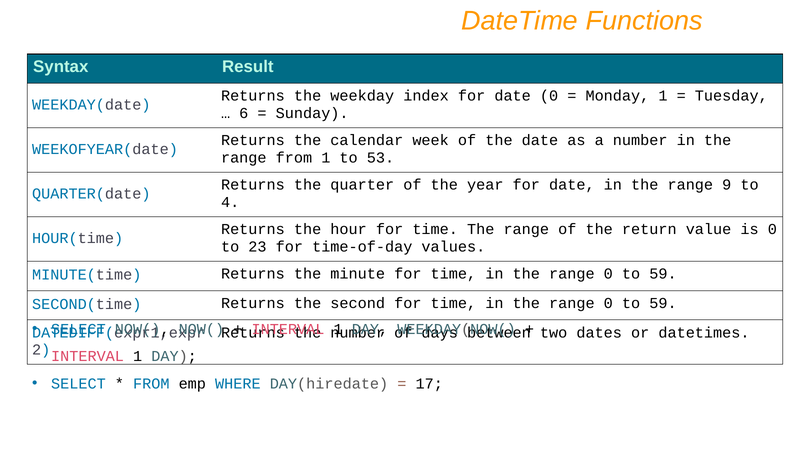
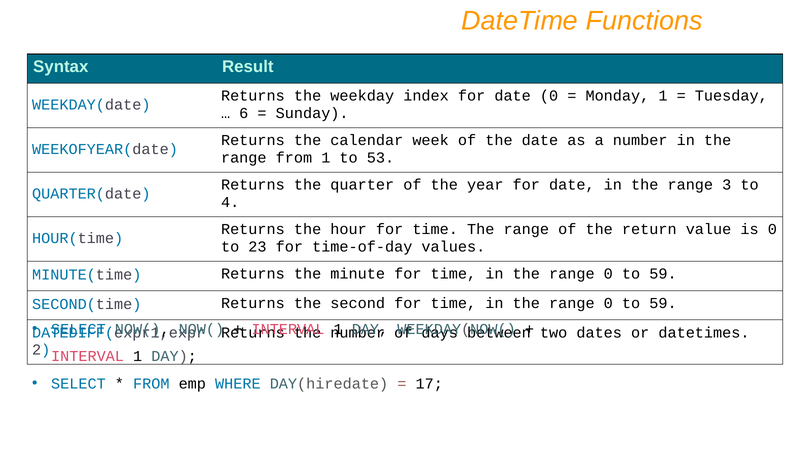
9: 9 -> 3 (727, 185)
